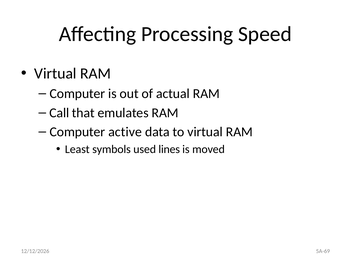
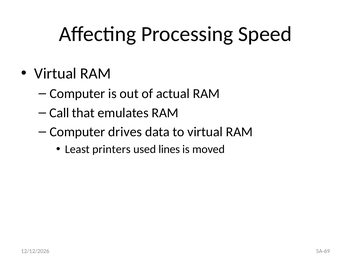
active: active -> drives (125, 132)
symbols: symbols -> printers (111, 149)
